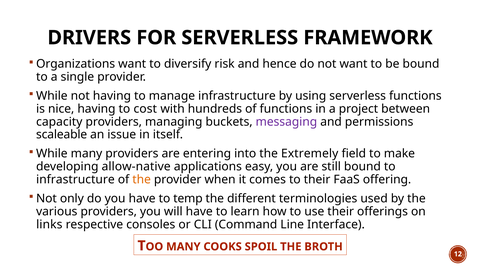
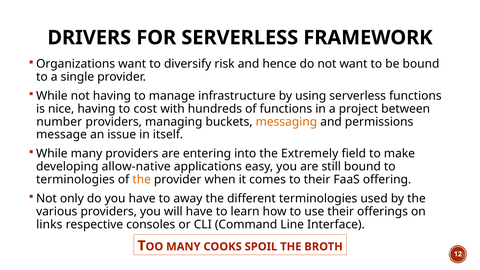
capacity: capacity -> number (59, 122)
messaging colour: purple -> orange (286, 122)
scaleable: scaleable -> message (62, 135)
infrastructure: infrastructure -> terminologies (75, 180)
temp: temp -> away (188, 198)
